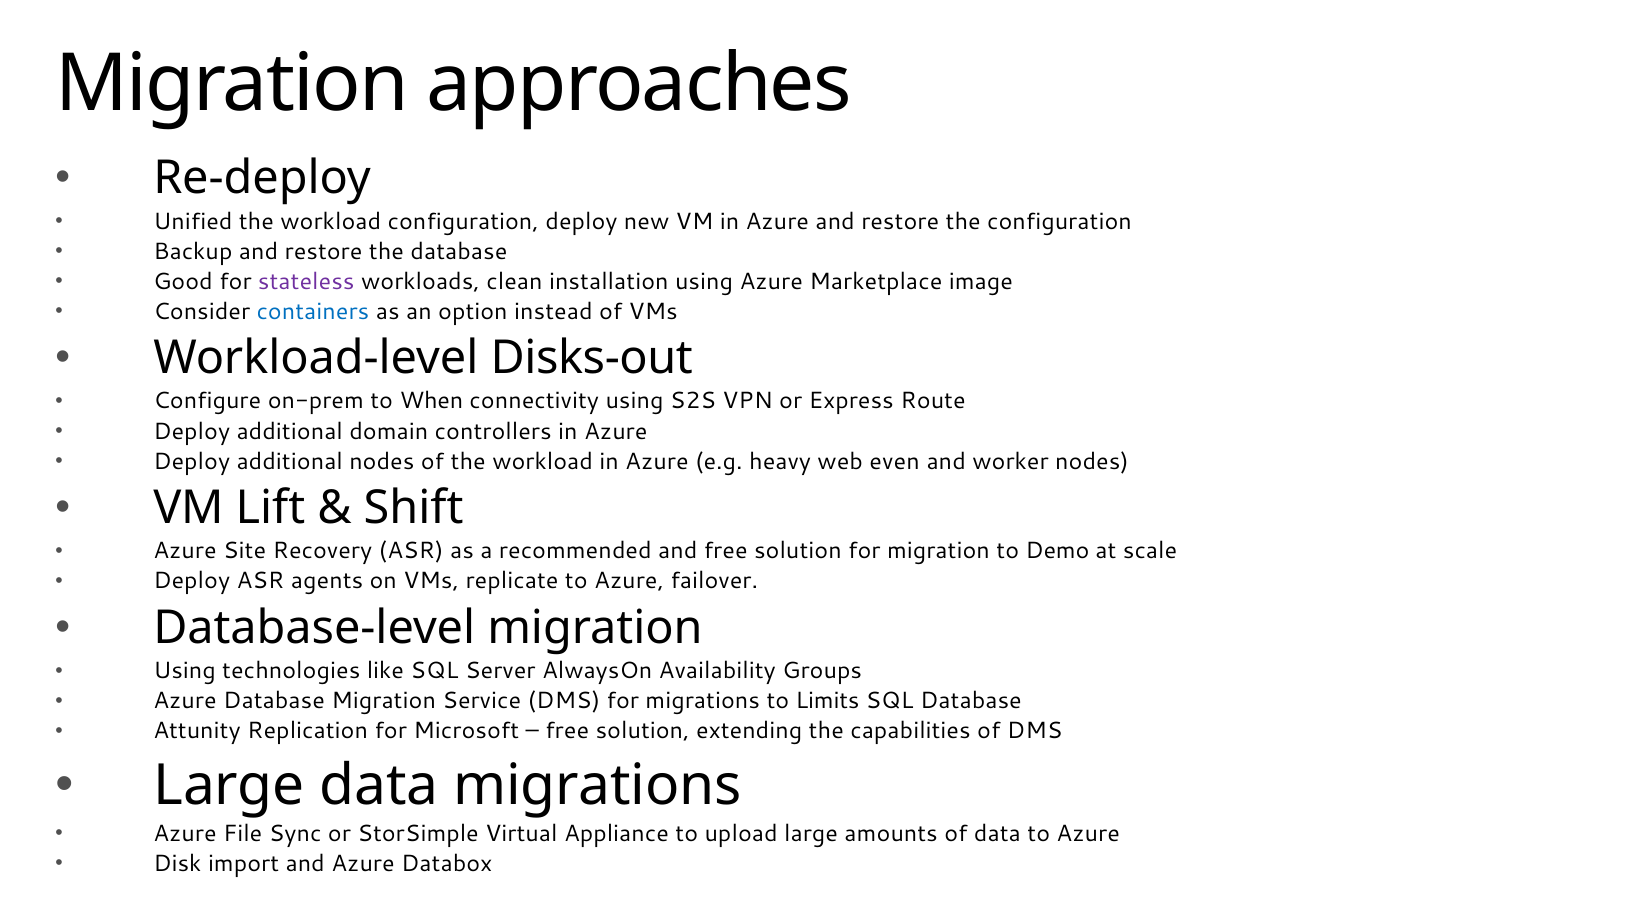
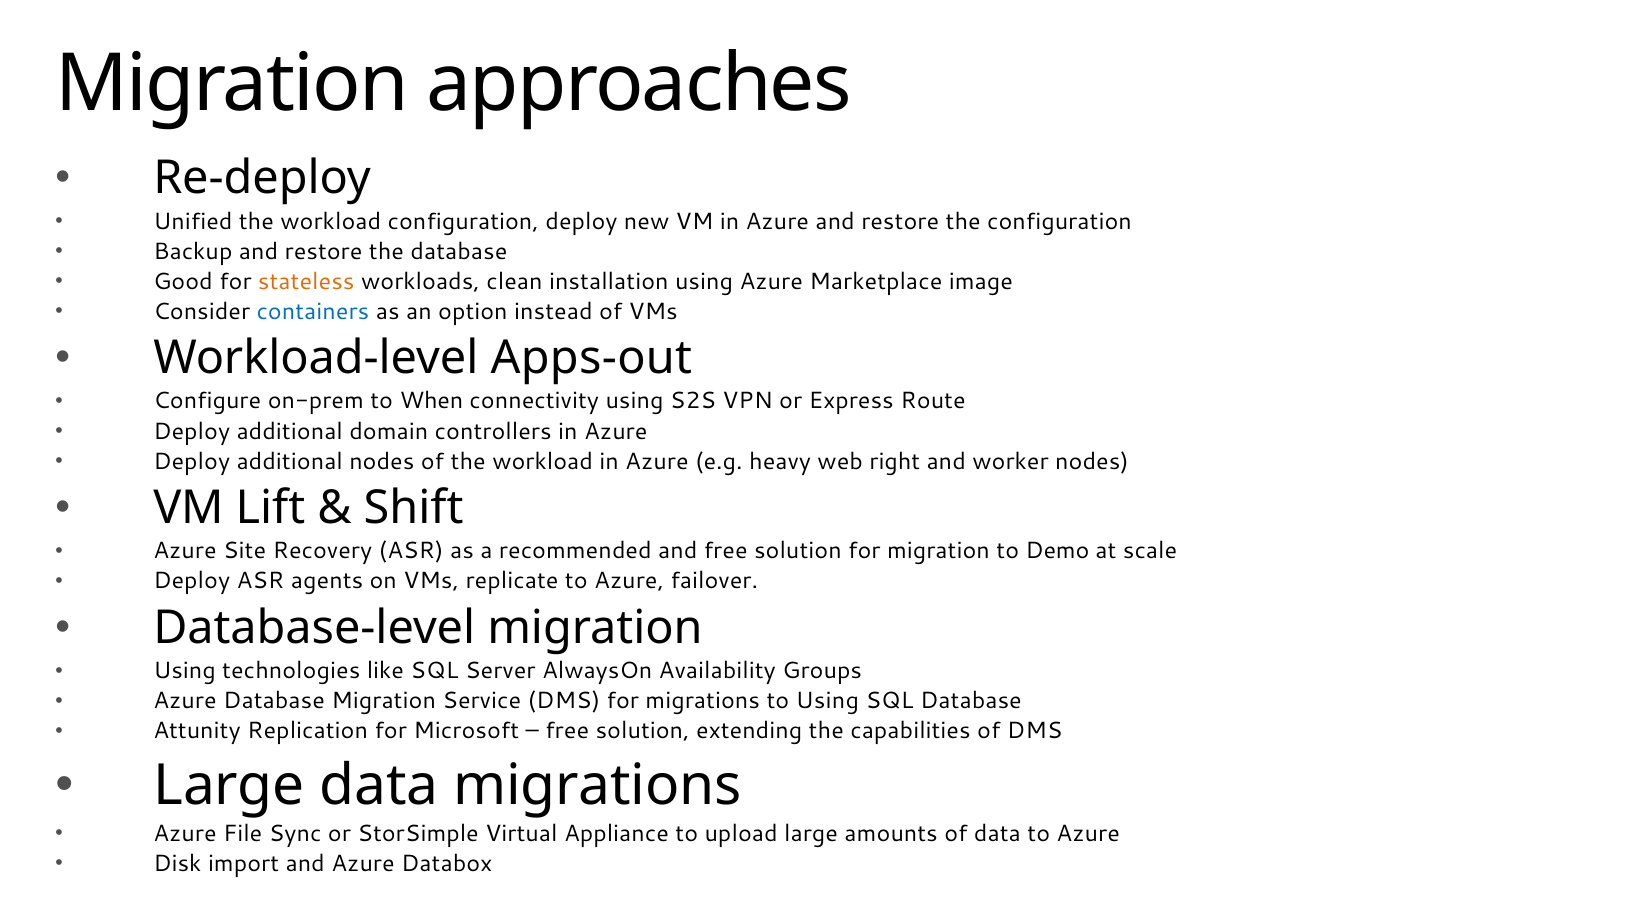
stateless colour: purple -> orange (306, 281)
Disks-out: Disks-out -> Apps-out (591, 359)
even: even -> right (895, 461)
to Limits: Limits -> Using (827, 701)
